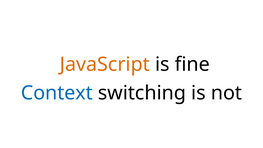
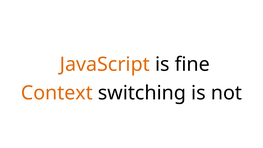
Context colour: blue -> orange (57, 93)
